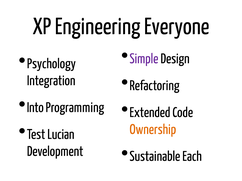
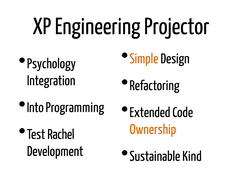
Everyone: Everyone -> Projector (177, 26)
Simple colour: purple -> orange (144, 59)
Lucian: Lucian -> Rachel (61, 135)
Each: Each -> Kind (192, 157)
